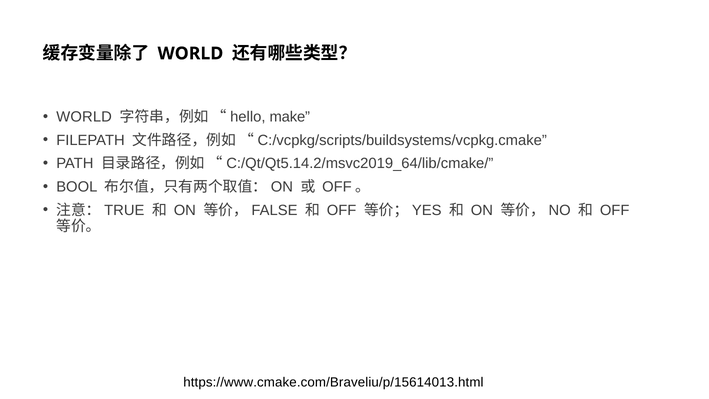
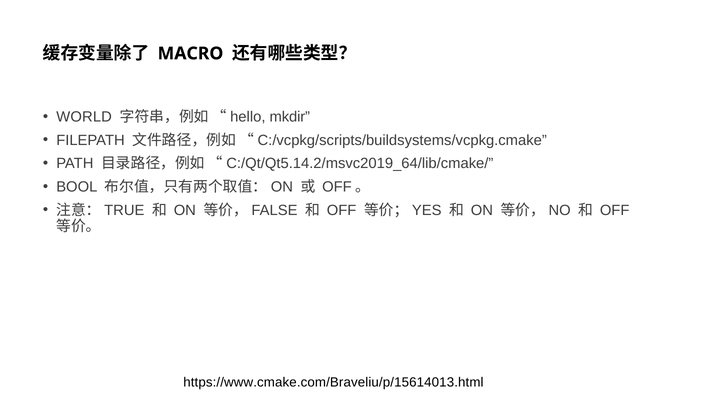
WORLD: WORLD -> MACRO (190, 53)
make: make -> mkdir (290, 117)
